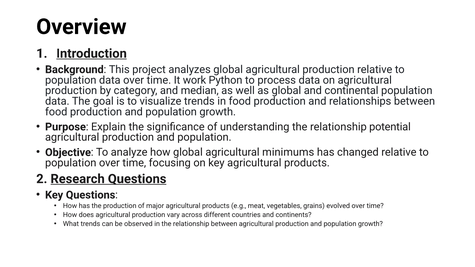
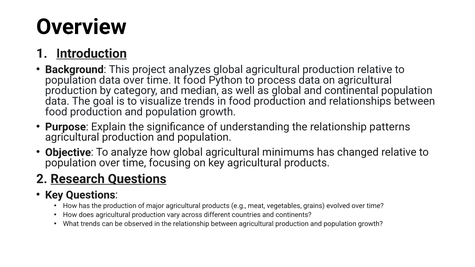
It work: work -> food (194, 80)
potential: potential -> patterns (390, 127)
